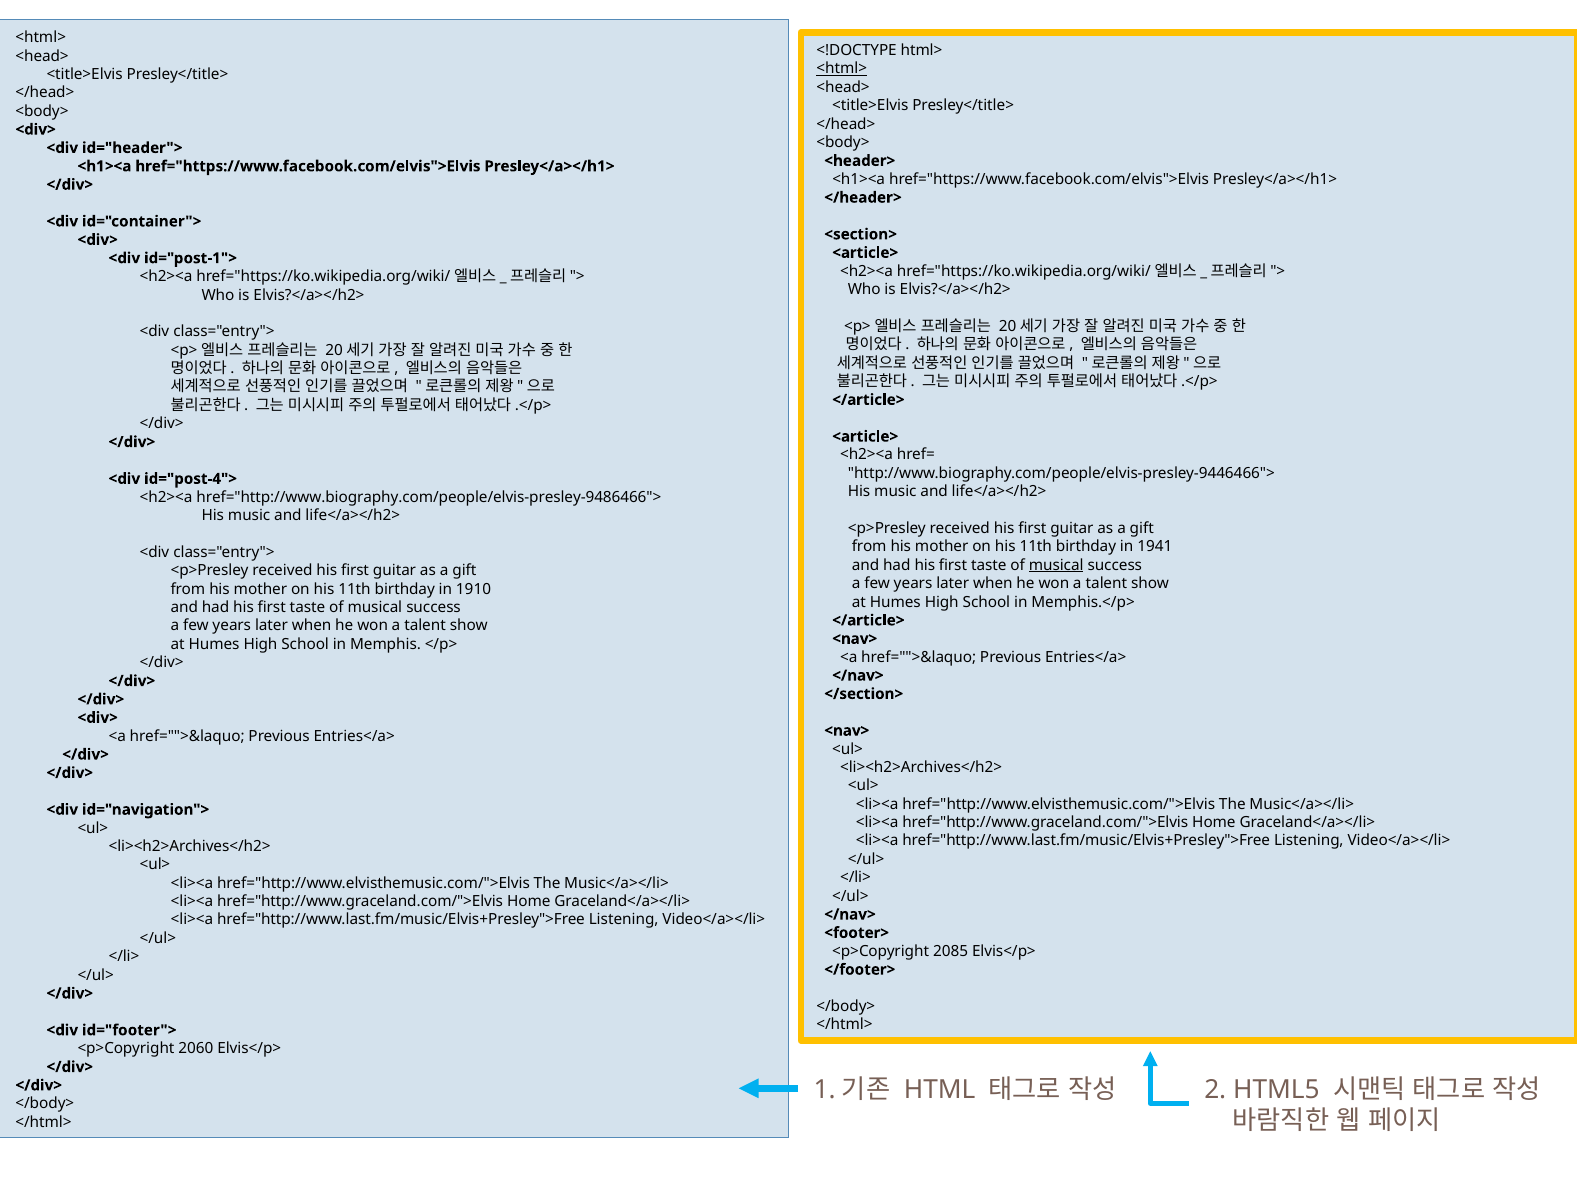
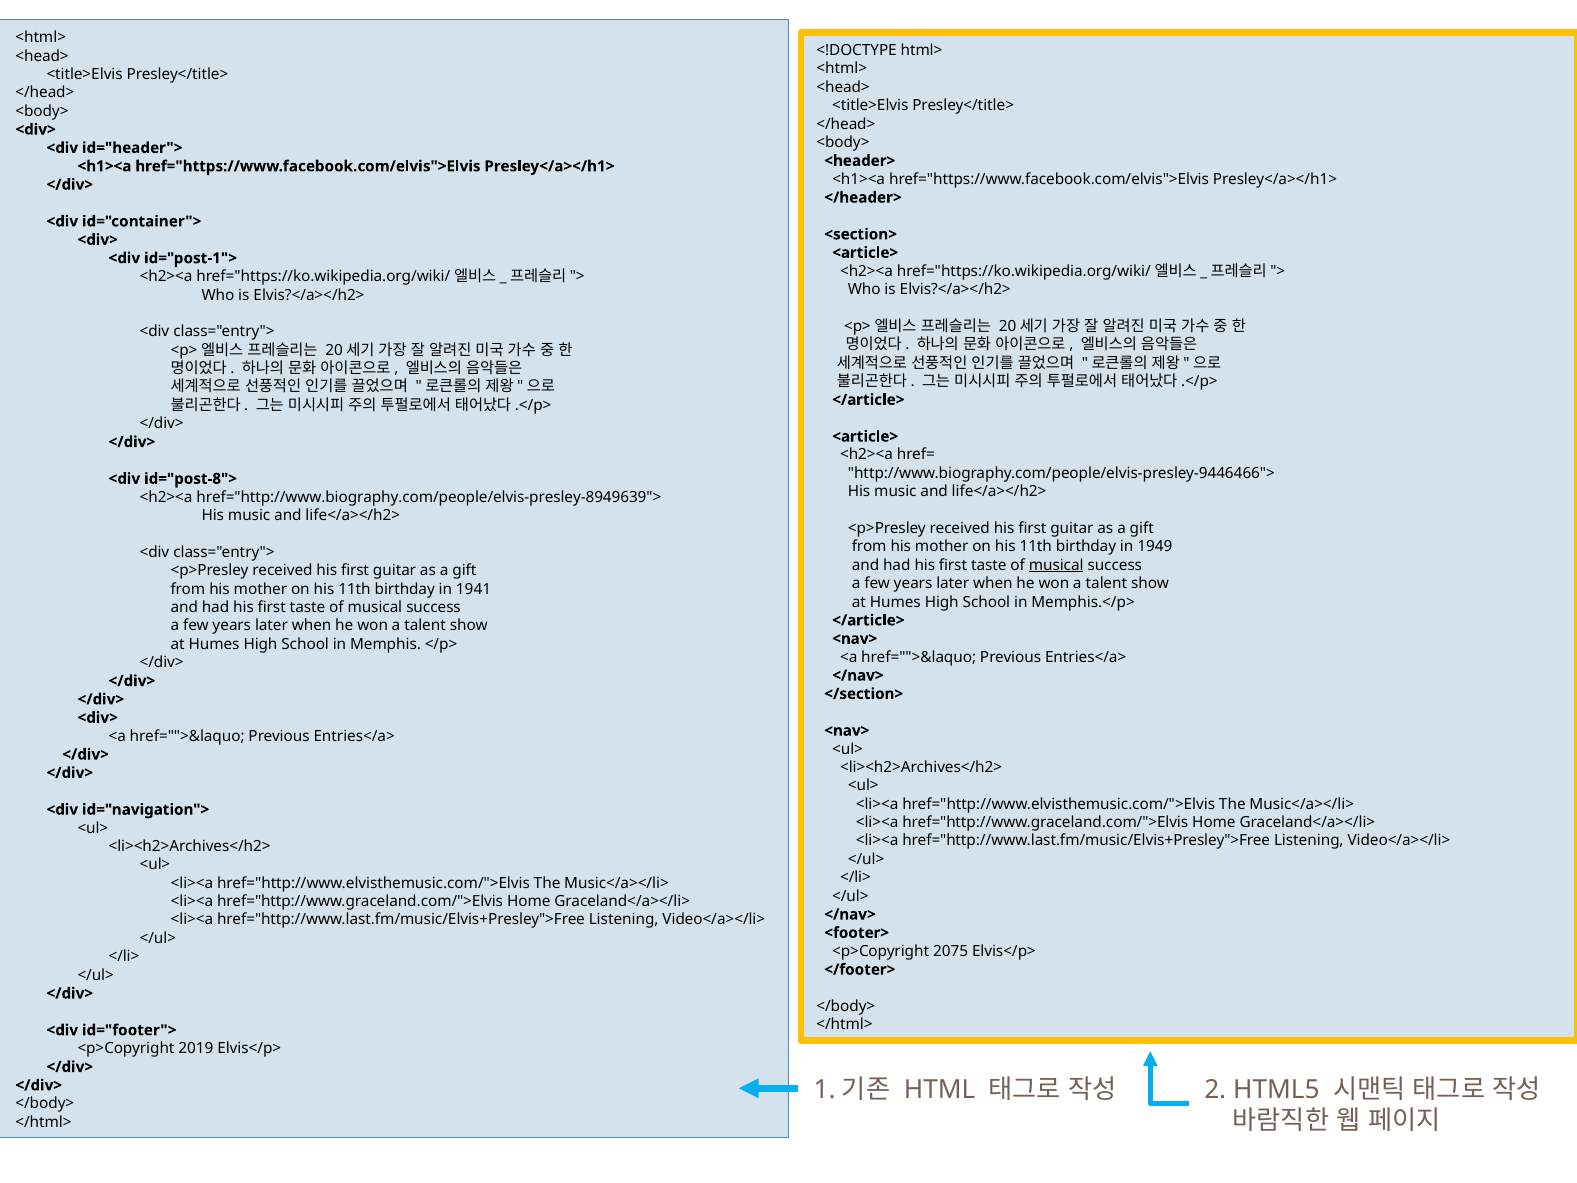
<html> underline: present -> none (842, 69)
id="post-4">: id="post-4"> -> id="post-8"> (191, 479)
href="http://www.biography.com/people/elvis-presley-9486466">: href="http://www.biography.com/people/elvis-presley-9486466"> -> href="http://www.biography.com/people/elvis-presley-8949639"> (429, 497)
1941: 1941 -> 1949 (1155, 547)
1910: 1910 -> 1941 (474, 589)
2085: 2085 -> 2075 (951, 951)
2060: 2060 -> 2019 (196, 1048)
